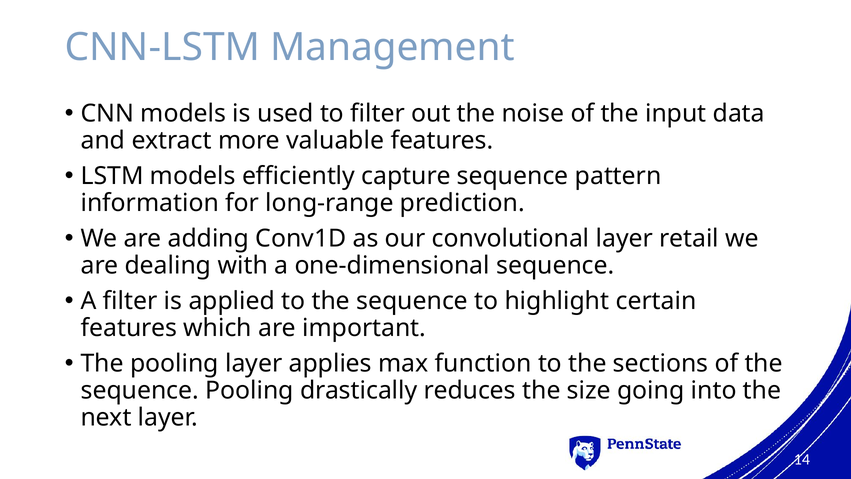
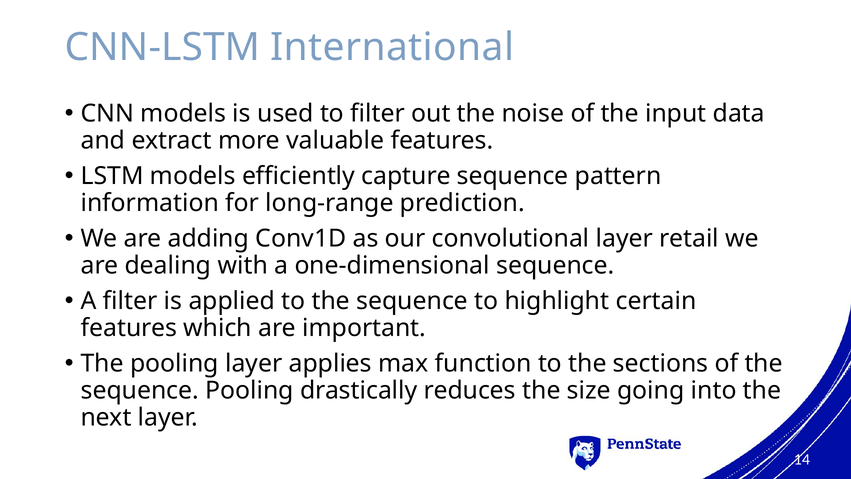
Management: Management -> International (392, 47)
